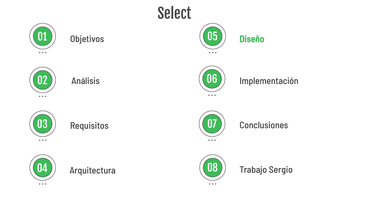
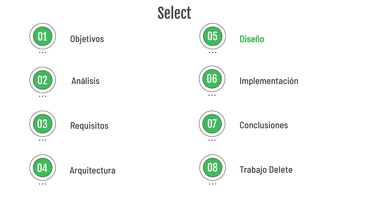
Sergio: Sergio -> Delete (281, 170)
